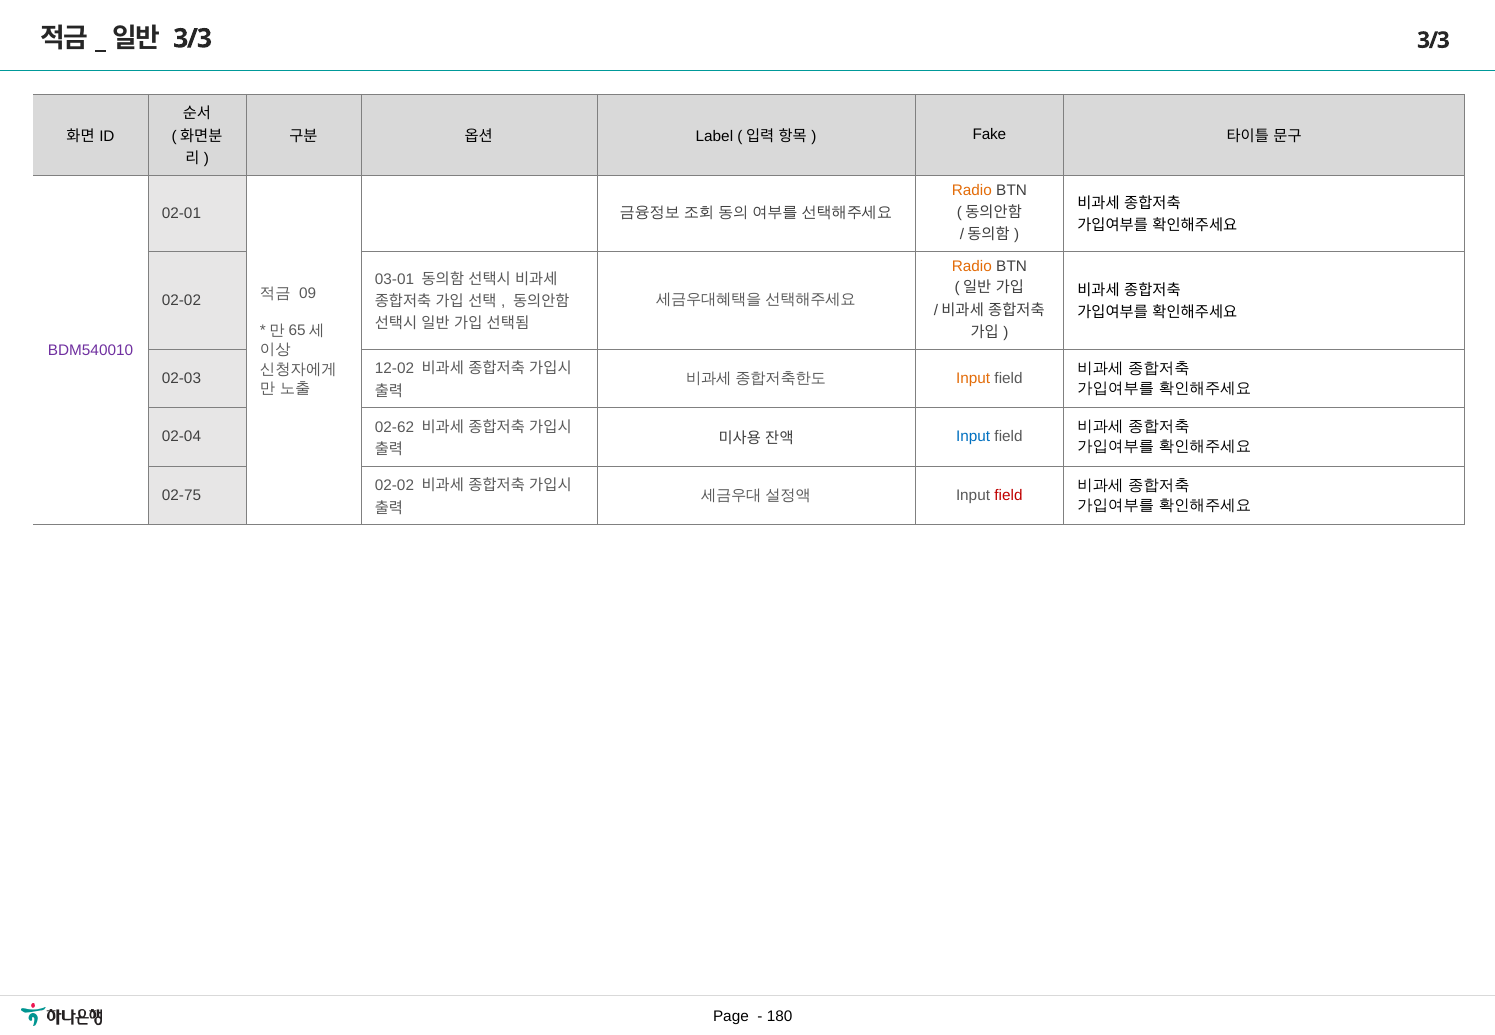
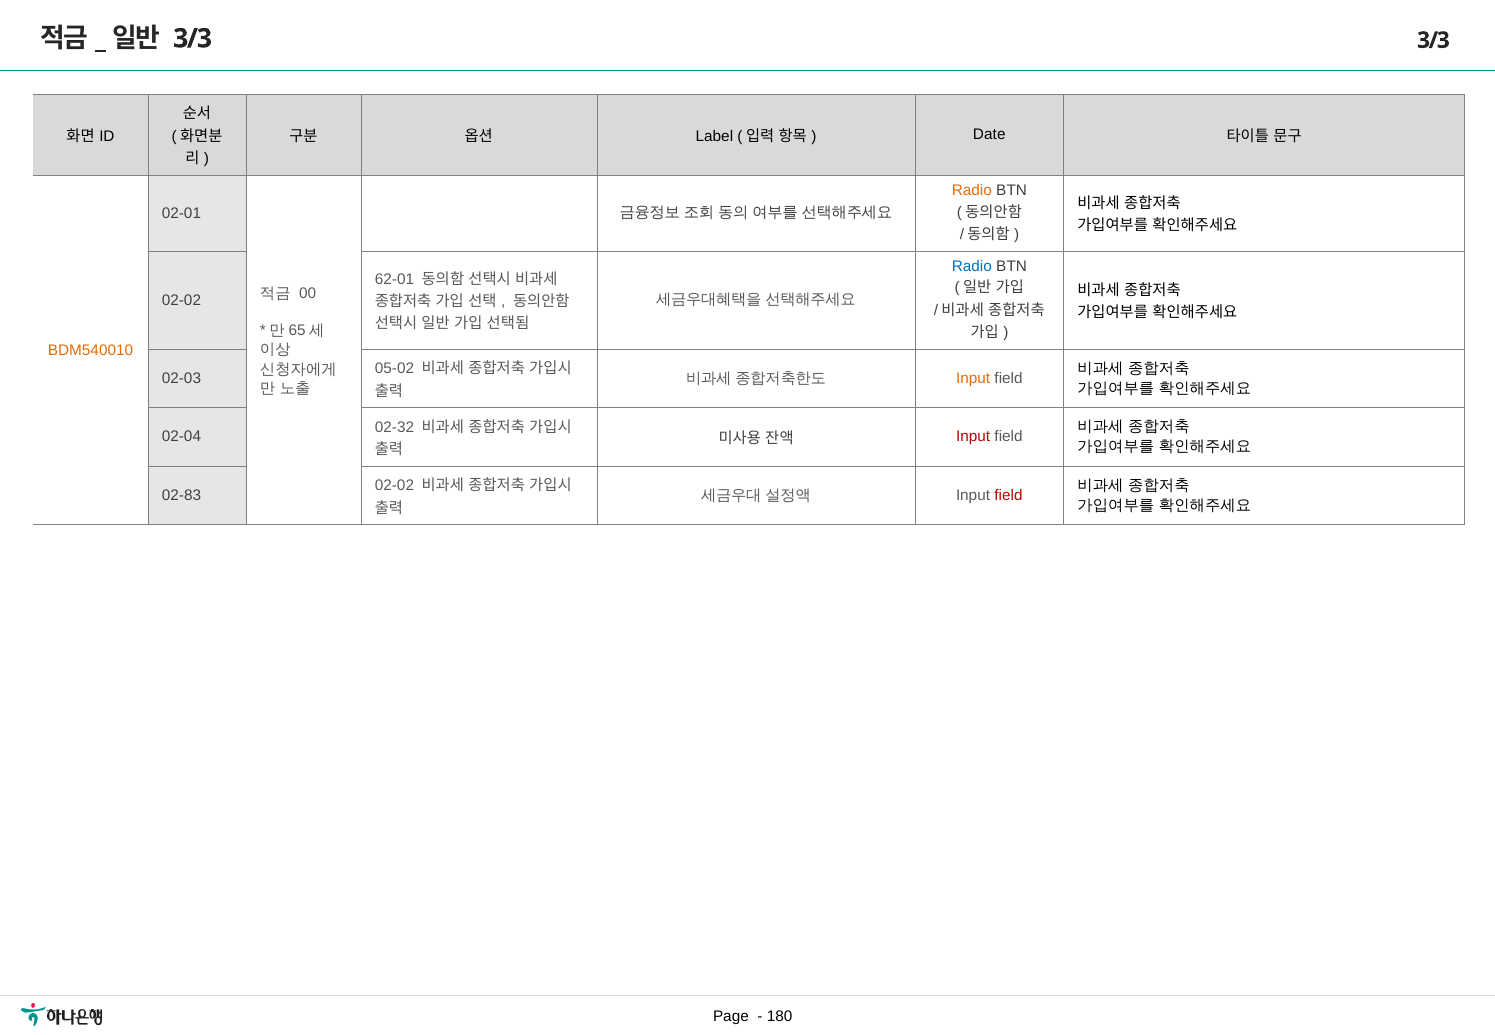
Fake: Fake -> Date (989, 135)
Radio colour: orange -> blue (972, 267)
03-01: 03-01 -> 62-01 (394, 279)
09: 09 -> 00 (308, 293)
BDM540010 colour: purple -> orange (91, 350)
12-02: 12-02 -> 05-02 (394, 369)
02-62: 02-62 -> 02-32 (394, 427)
Input colour: blue -> red (973, 437)
02-75: 02-75 -> 02-83 (181, 495)
